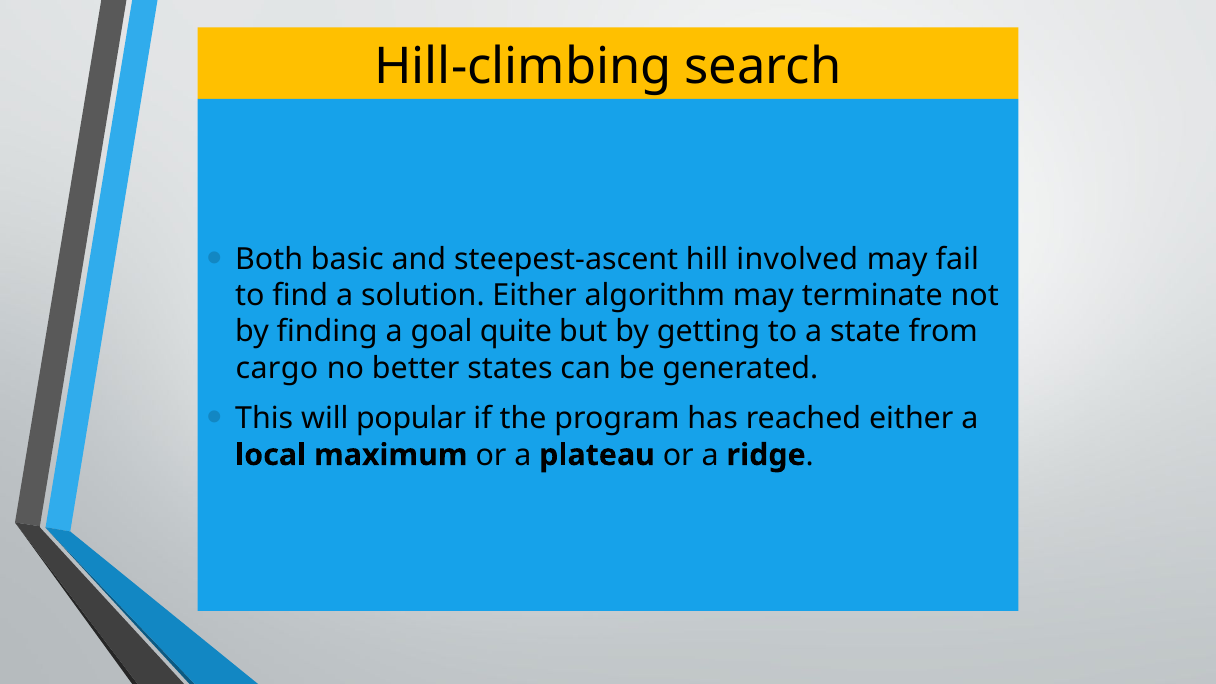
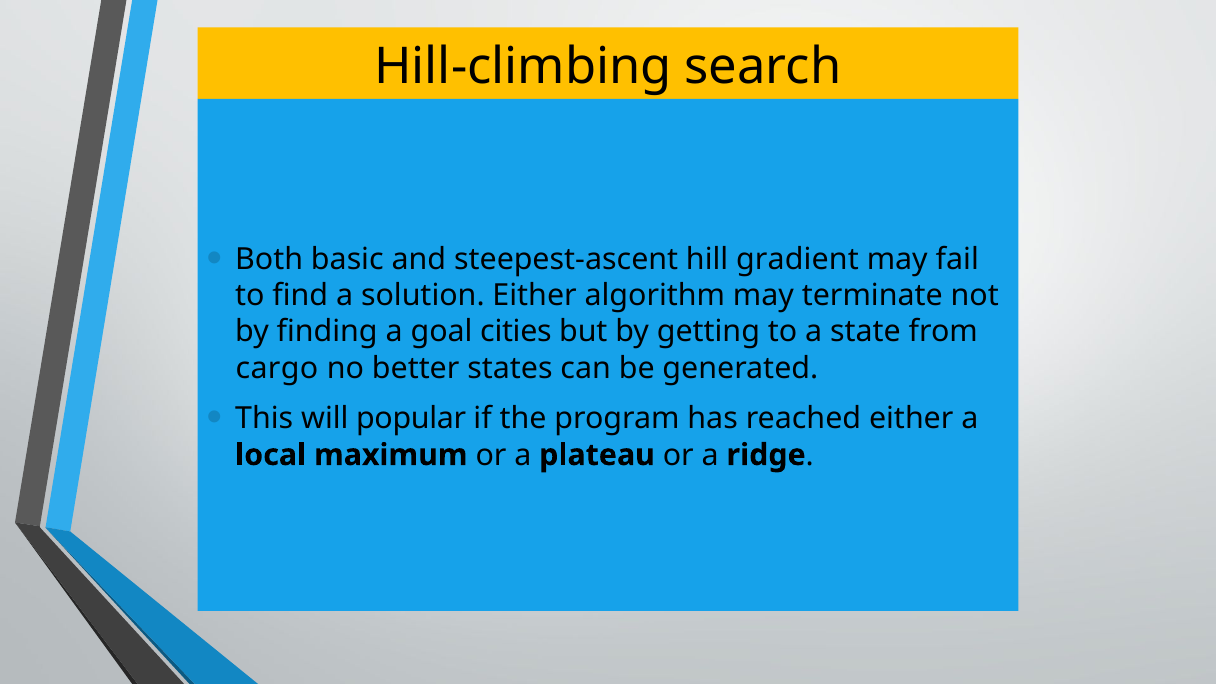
involved: involved -> gradient (797, 259)
quite: quite -> cities (516, 332)
